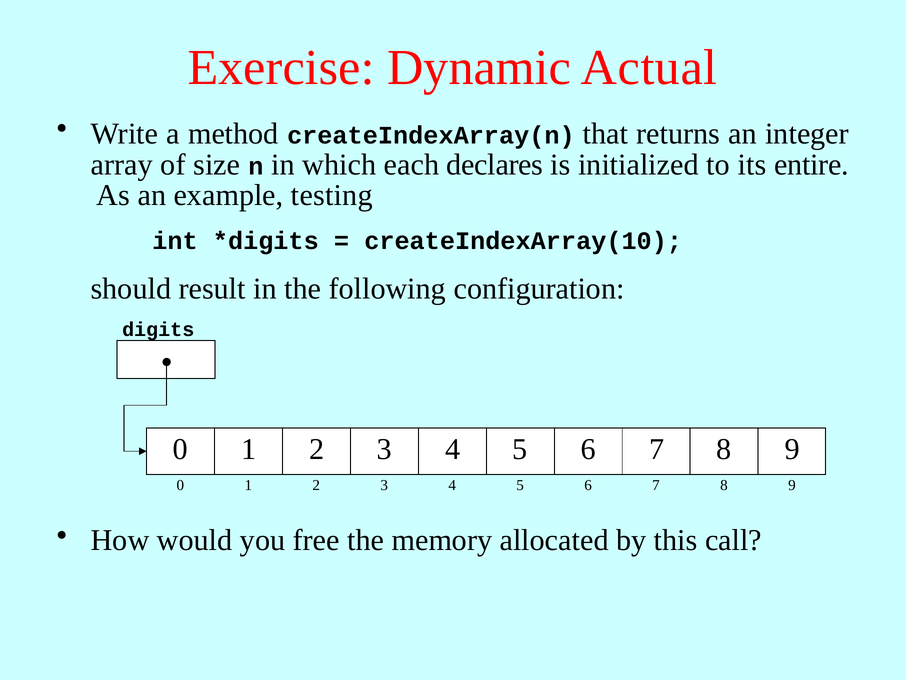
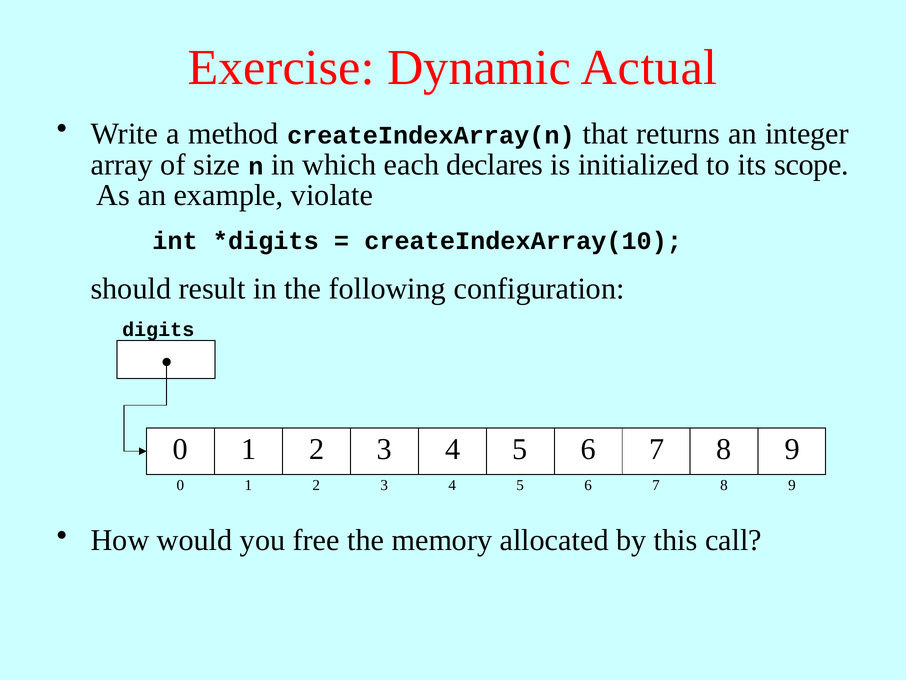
entire: entire -> scope (812, 164)
testing: testing -> violate (332, 195)
